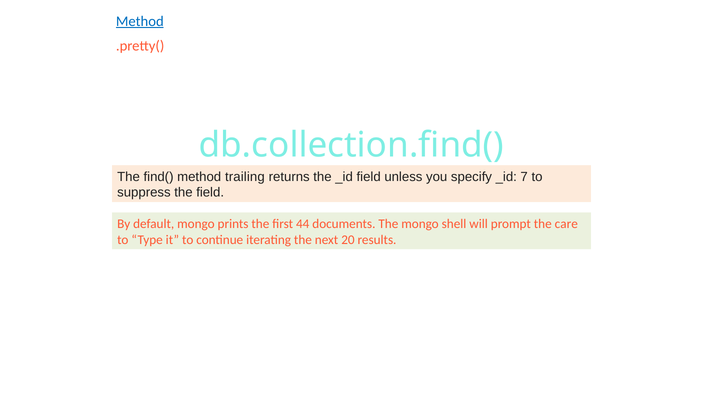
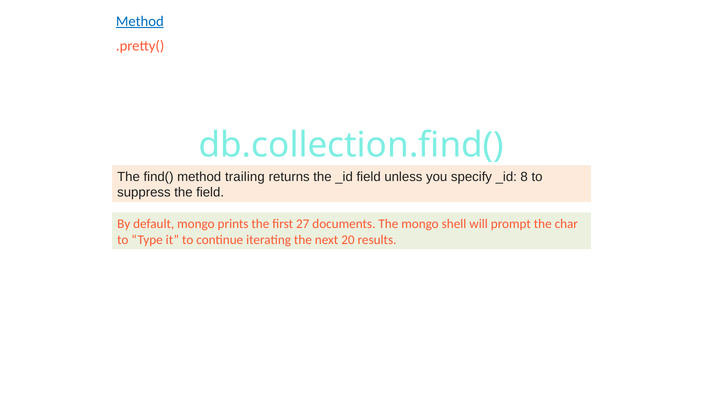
7: 7 -> 8 (524, 176)
44: 44 -> 27 (303, 224)
care: care -> char (566, 224)
